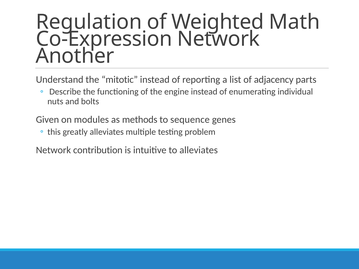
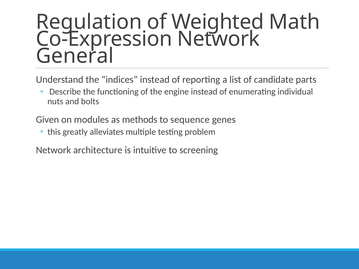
Another: Another -> General (75, 56)
mitotic: mitotic -> indices (120, 80)
adjacency: adjacency -> candidate (274, 80)
contribution: contribution -> architecture (98, 150)
to alleviates: alleviates -> screening (199, 150)
